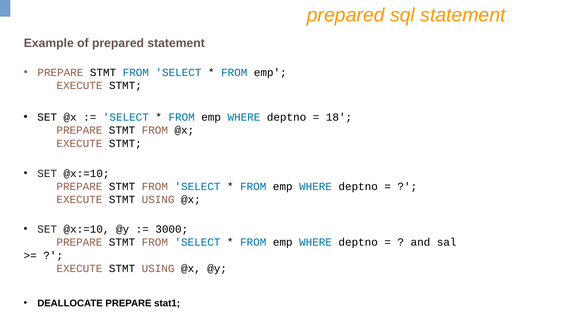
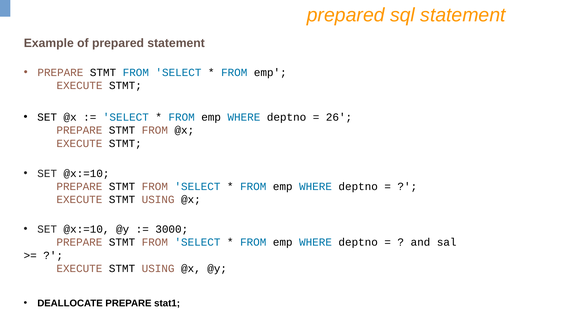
18: 18 -> 26 (339, 117)
